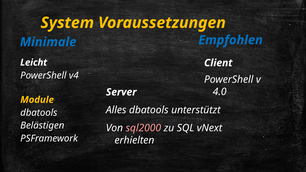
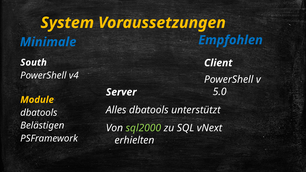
Leicht: Leicht -> South (34, 63)
4.0: 4.0 -> 5.0 (220, 92)
sql2000 colour: pink -> light green (143, 128)
